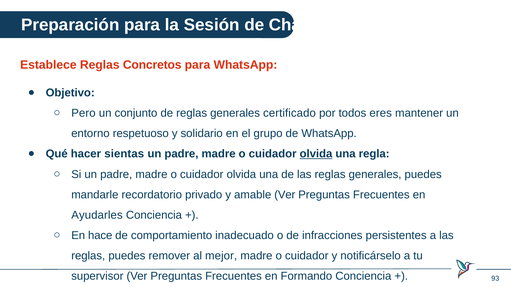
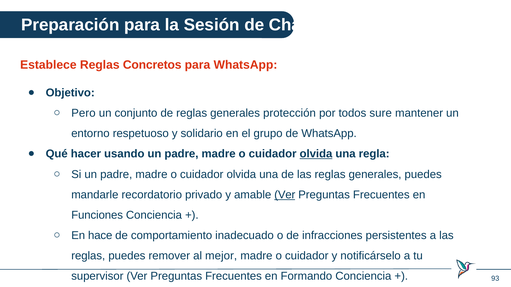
certificado: certificado -> protección (289, 113)
eres: eres -> sure (381, 113)
sientas: sientas -> usando (124, 154)
Ver underline: none -> present (285, 195)
Ayudarles: Ayudarles -> Funciones (97, 215)
